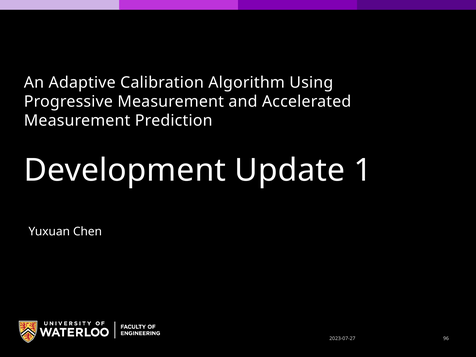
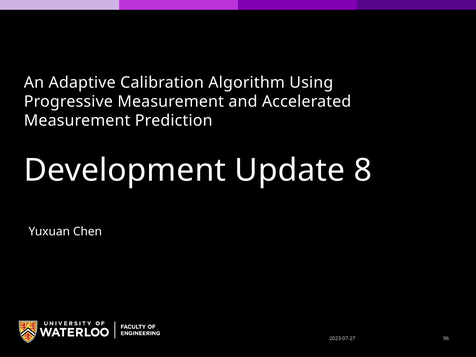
1: 1 -> 8 (363, 170)
